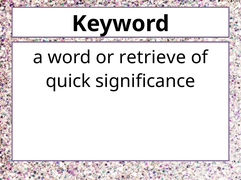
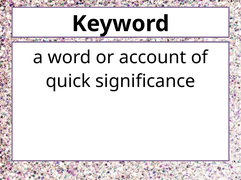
retrieve: retrieve -> account (153, 58)
